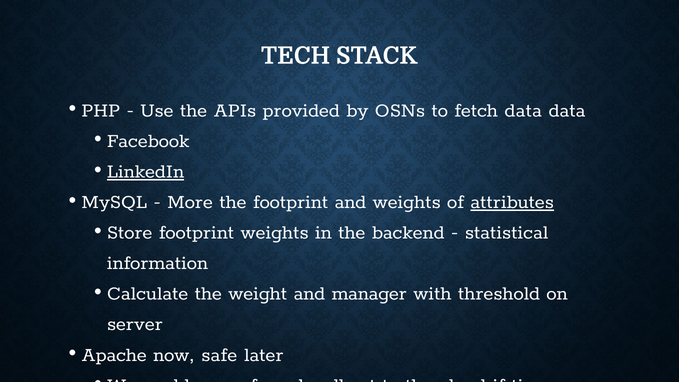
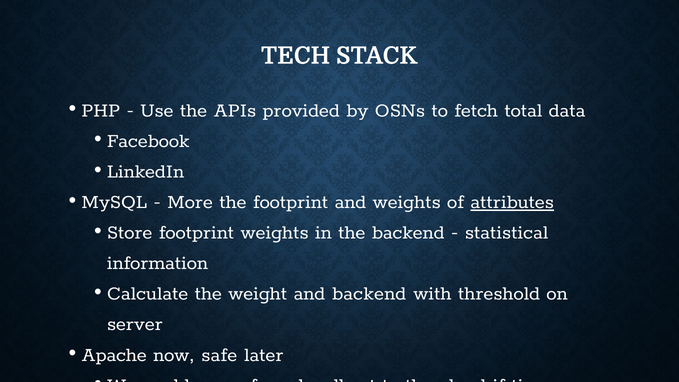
fetch data: data -> total (523, 110)
LinkedIn underline: present -> none (145, 171)
and manager: manager -> backend (369, 293)
